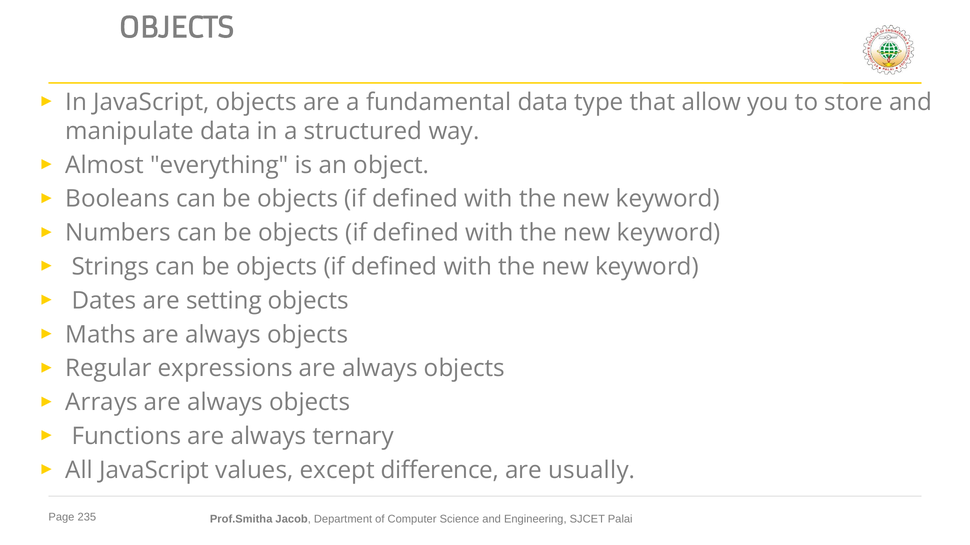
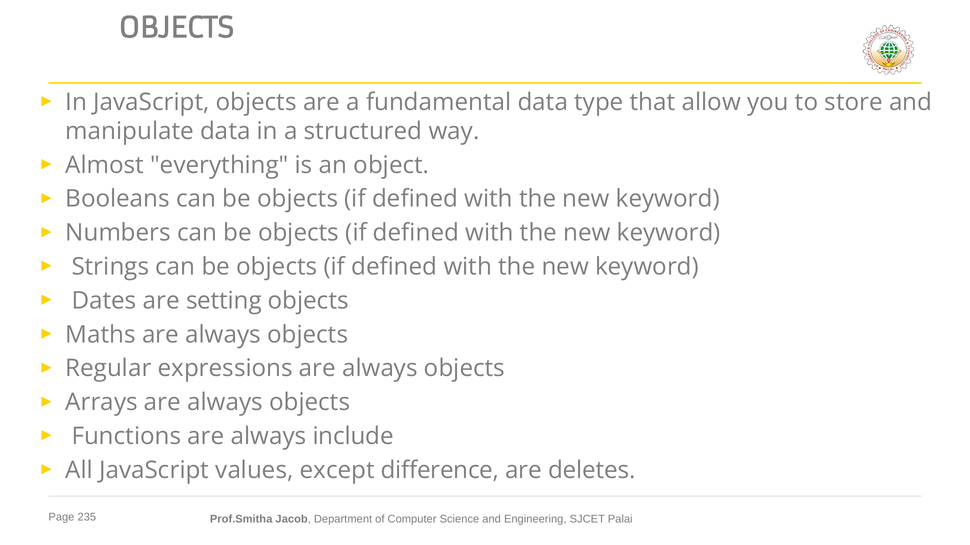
ternary: ternary -> include (353, 437)
usually: usually -> deletes (592, 471)
